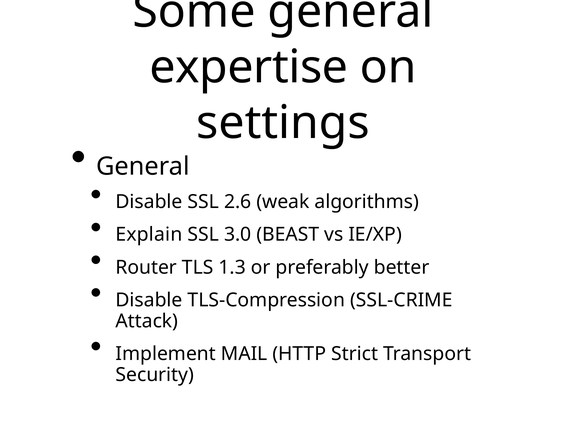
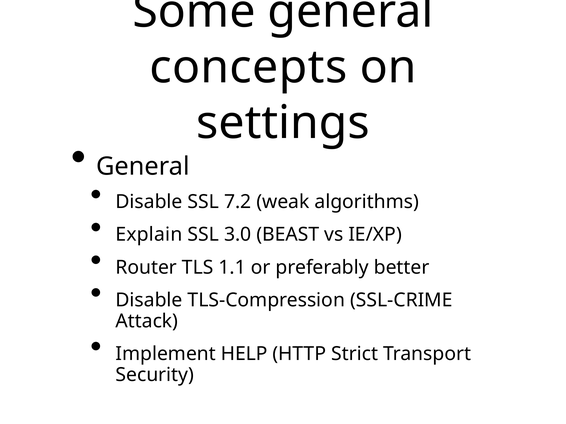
expertise: expertise -> concepts (248, 67)
2.6: 2.6 -> 7.2 (238, 202)
1.3: 1.3 -> 1.1 (232, 268)
MAIL: MAIL -> HELP (244, 354)
